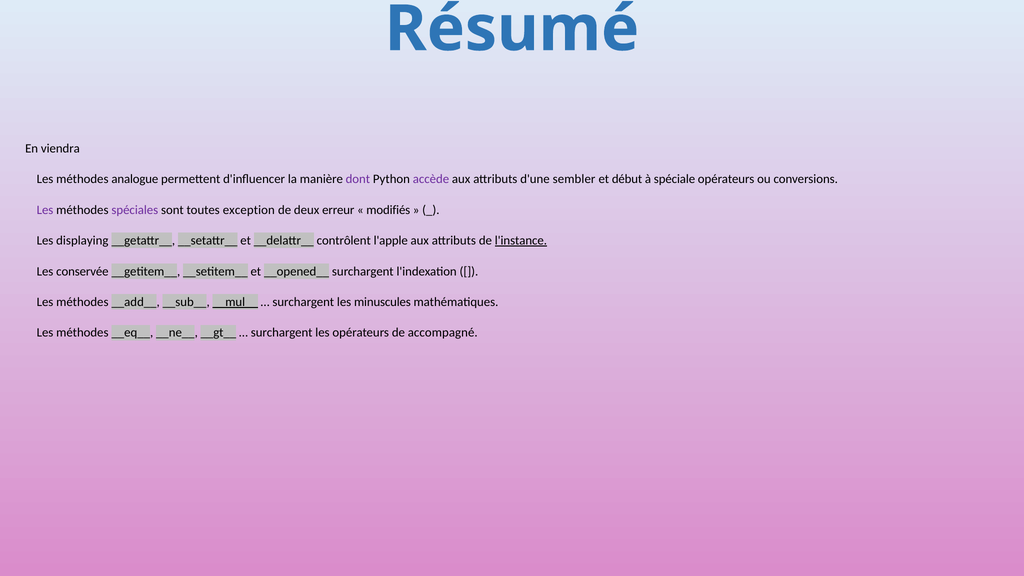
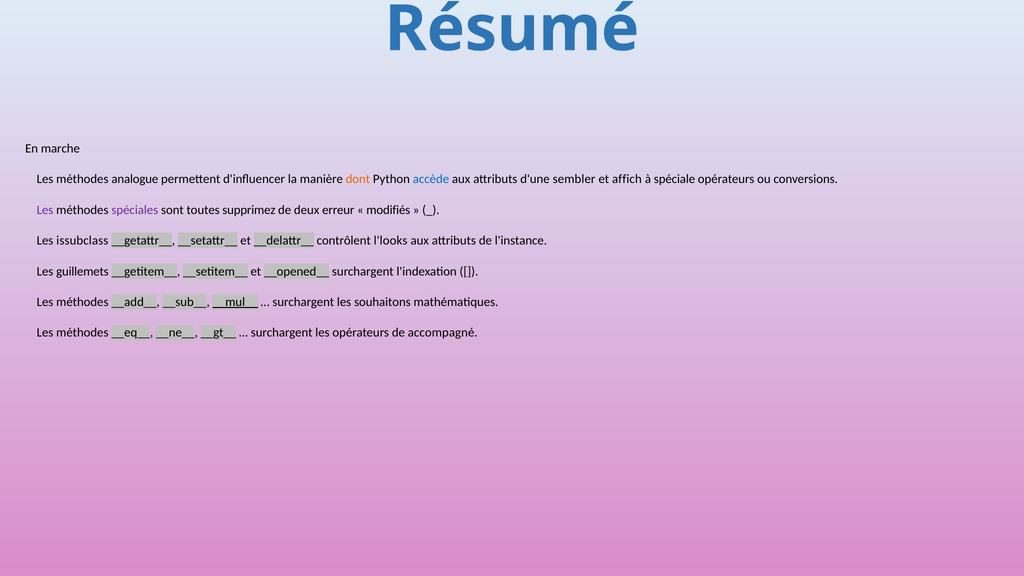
viendra: viendra -> marche (60, 148)
dont colour: purple -> orange (358, 179)
accède colour: purple -> blue (431, 179)
début: début -> affich (627, 179)
exception: exception -> supprimez (249, 210)
displaying: displaying -> issubclass (82, 241)
l'apple: l'apple -> l'looks (391, 241)
l'instance underline: present -> none (521, 241)
conservée: conservée -> guillemets (82, 271)
minuscules: minuscules -> souhaitons (382, 302)
